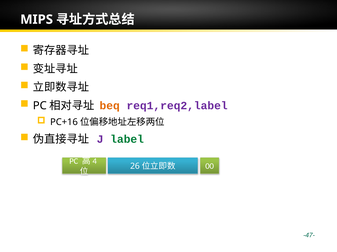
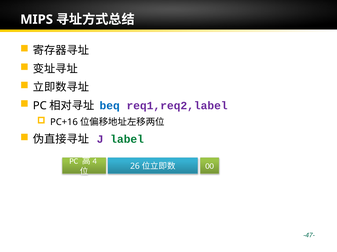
beq colour: orange -> blue (110, 106)
